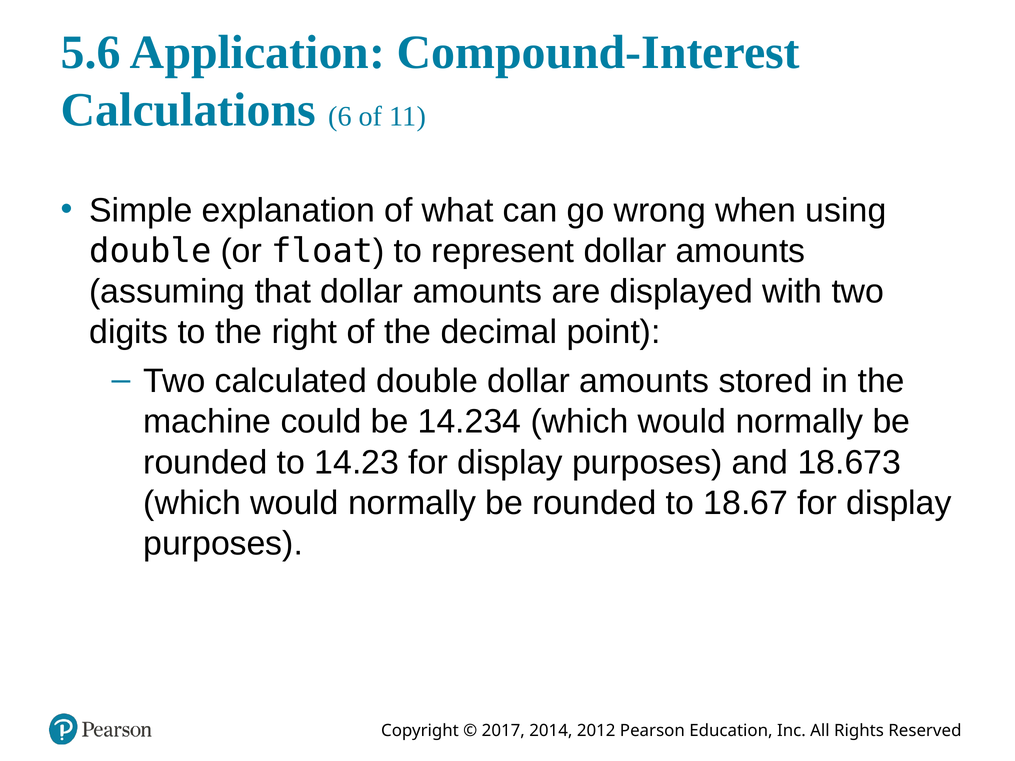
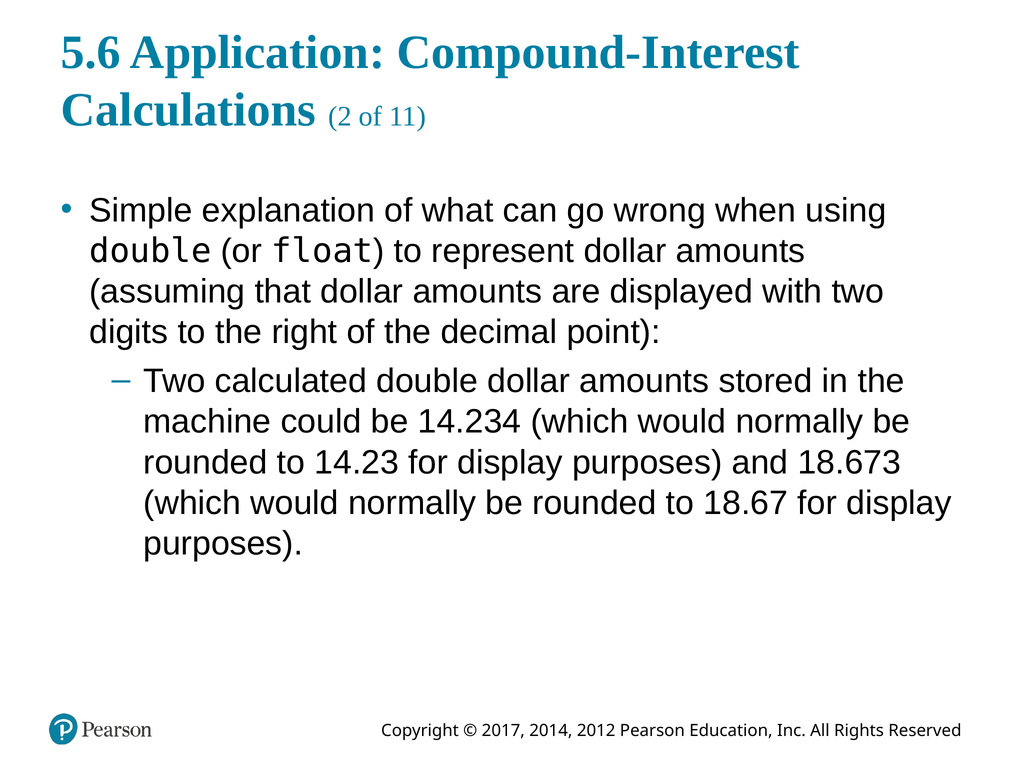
6: 6 -> 2 (340, 117)
